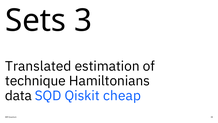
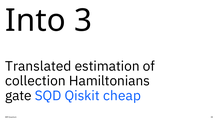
Sets: Sets -> Into (35, 20)
technique: technique -> collection (35, 81)
data: data -> gate (18, 95)
